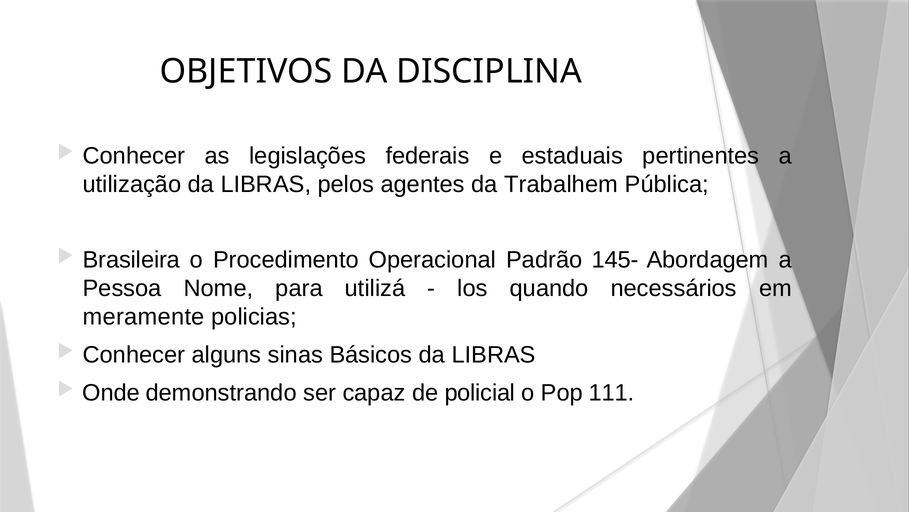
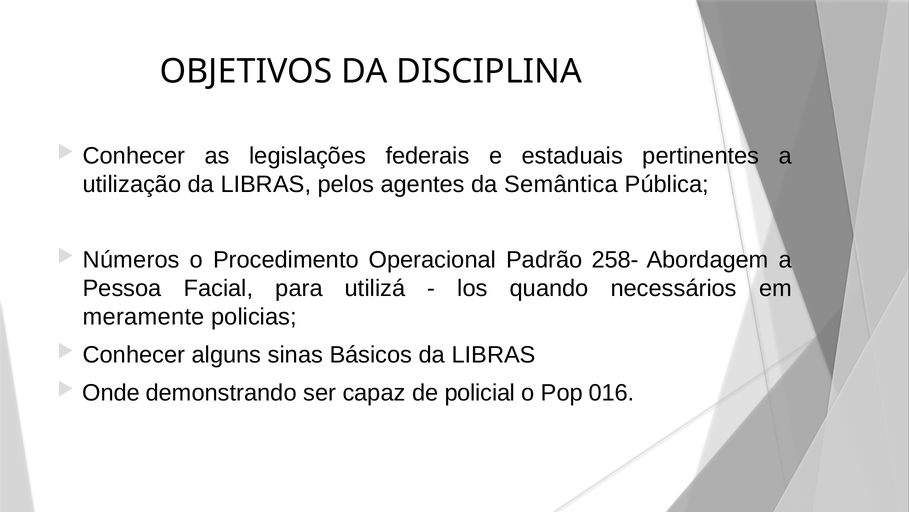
Trabalhem: Trabalhem -> Semântica (561, 184)
Brasileira: Brasileira -> Números (131, 260)
145-: 145- -> 258- (615, 260)
Nome: Nome -> Facial (218, 288)
111: 111 -> 016 (612, 392)
